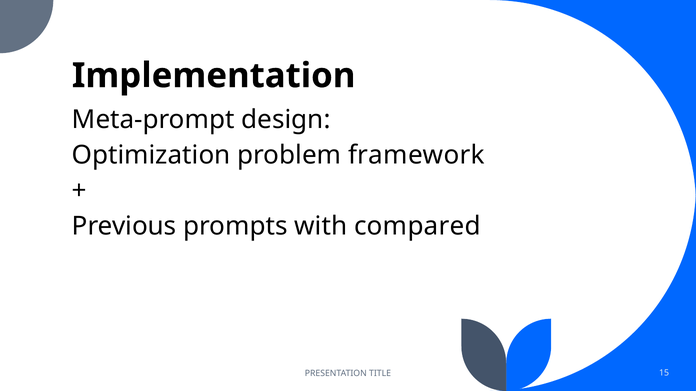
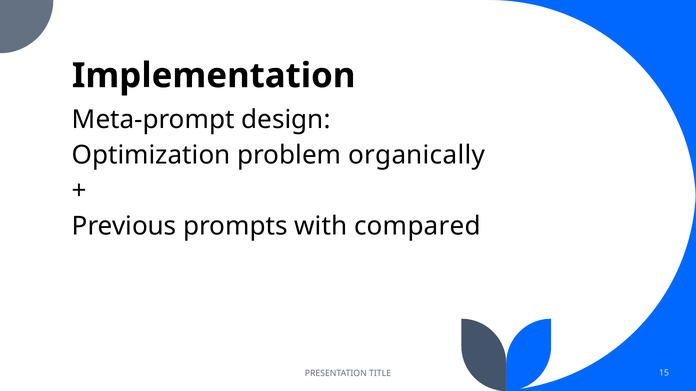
framework: framework -> organically (416, 155)
